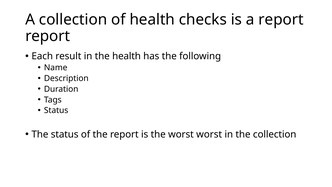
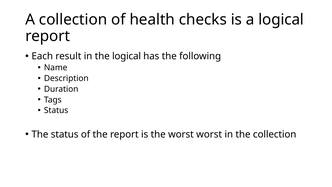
a report: report -> logical (281, 20)
the health: health -> logical (127, 56)
